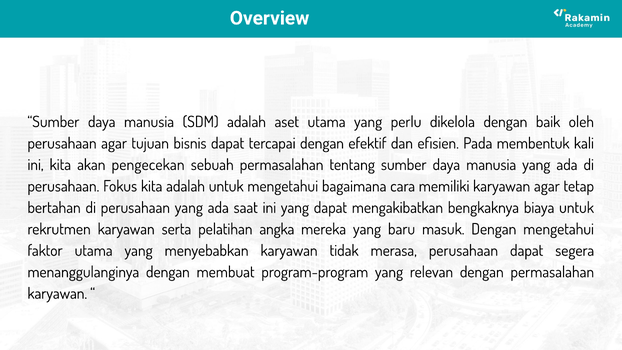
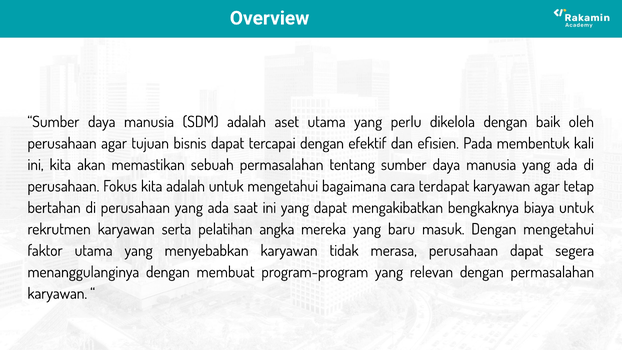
pengecekan: pengecekan -> memastikan (148, 165)
memiliki: memiliki -> terdapat (444, 186)
